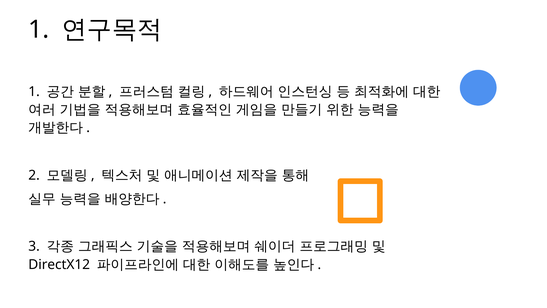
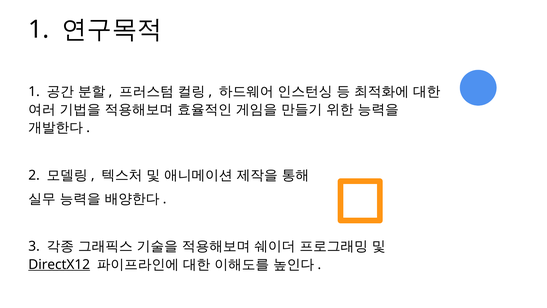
DirectX12 underline: none -> present (59, 264)
